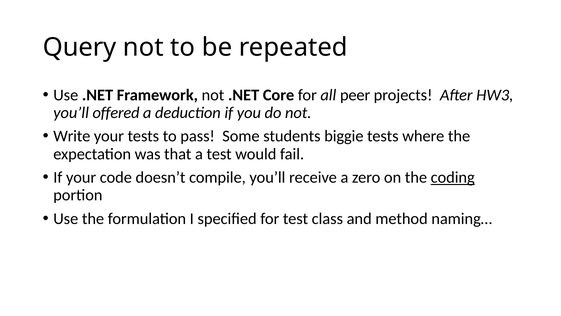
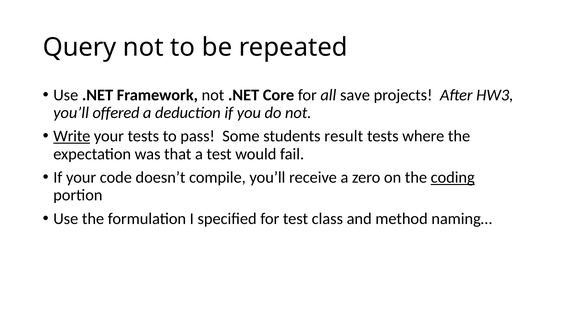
peer: peer -> save (355, 95)
Write underline: none -> present (72, 136)
biggie: biggie -> result (344, 136)
